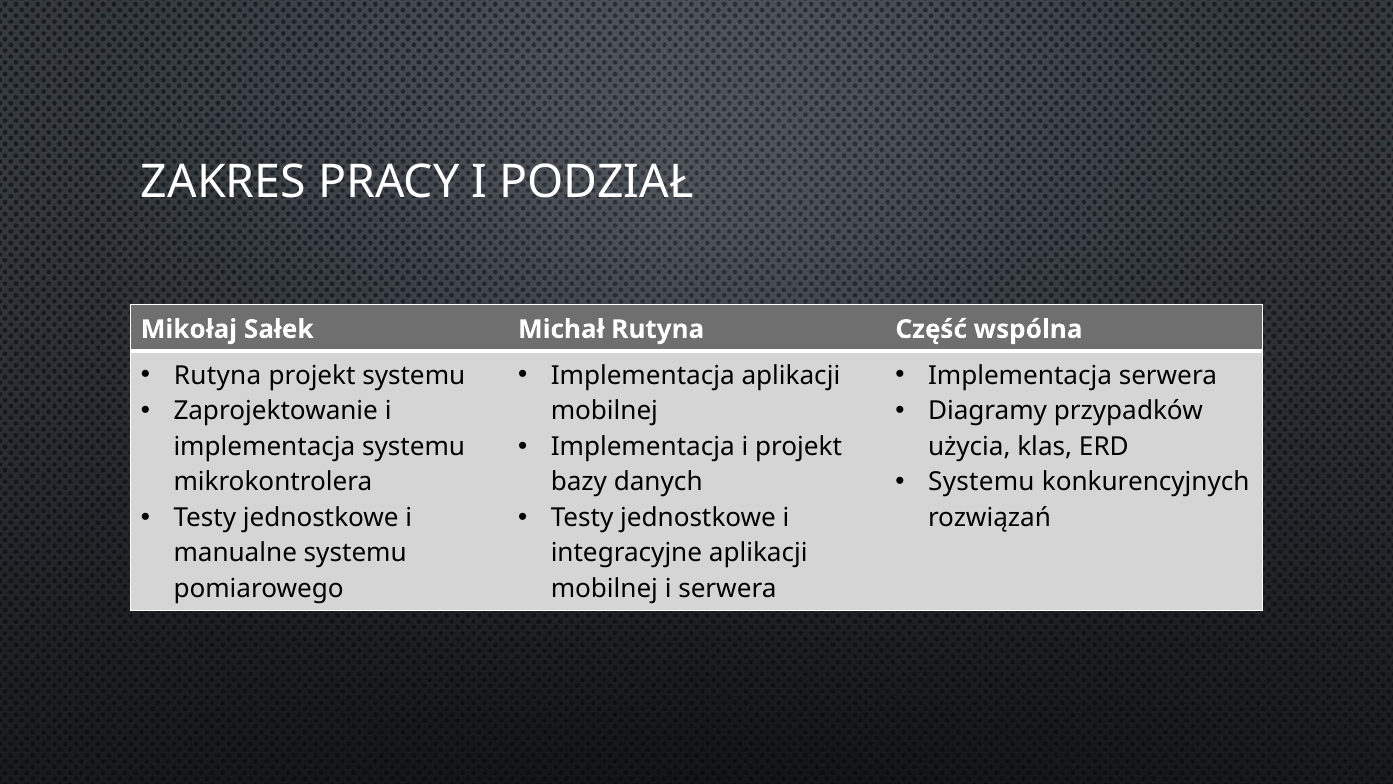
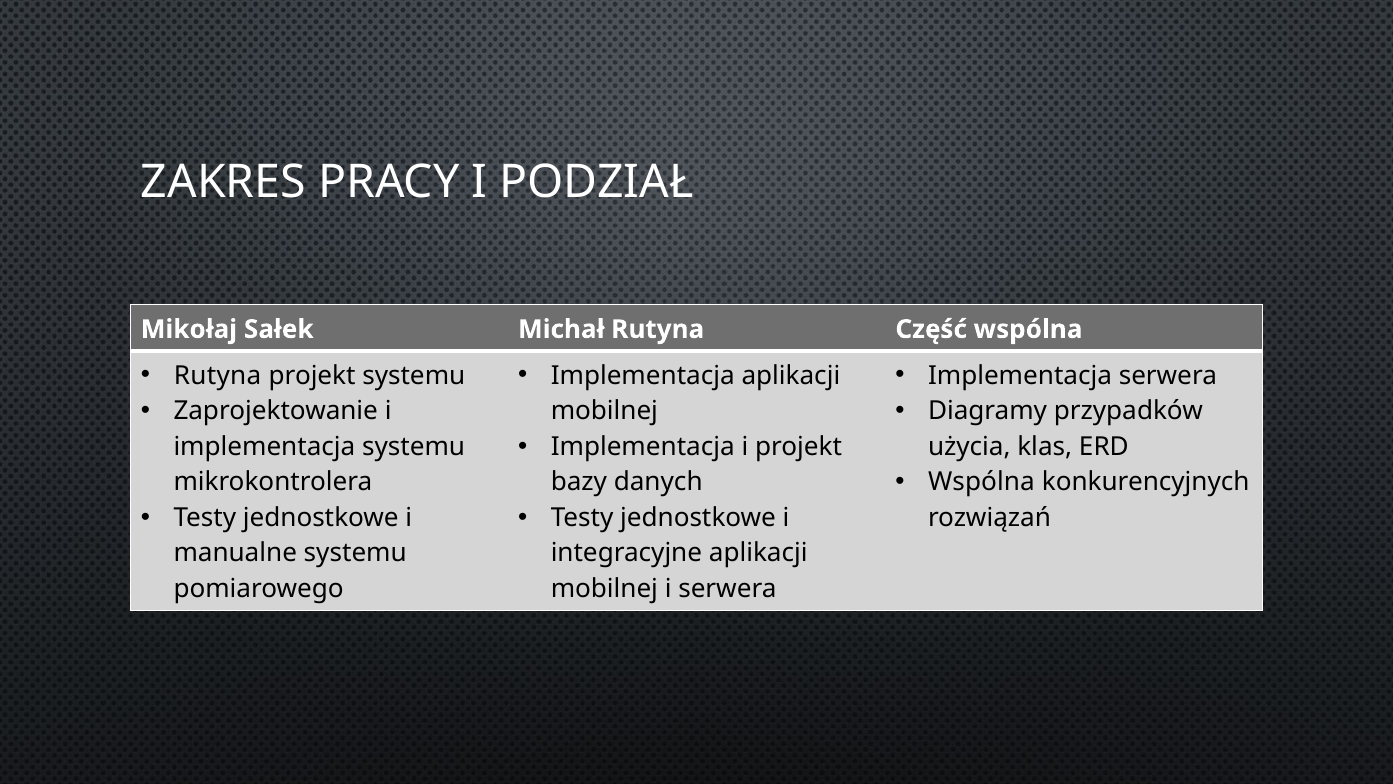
Systemu: Systemu -> Wspólna (981, 482)
